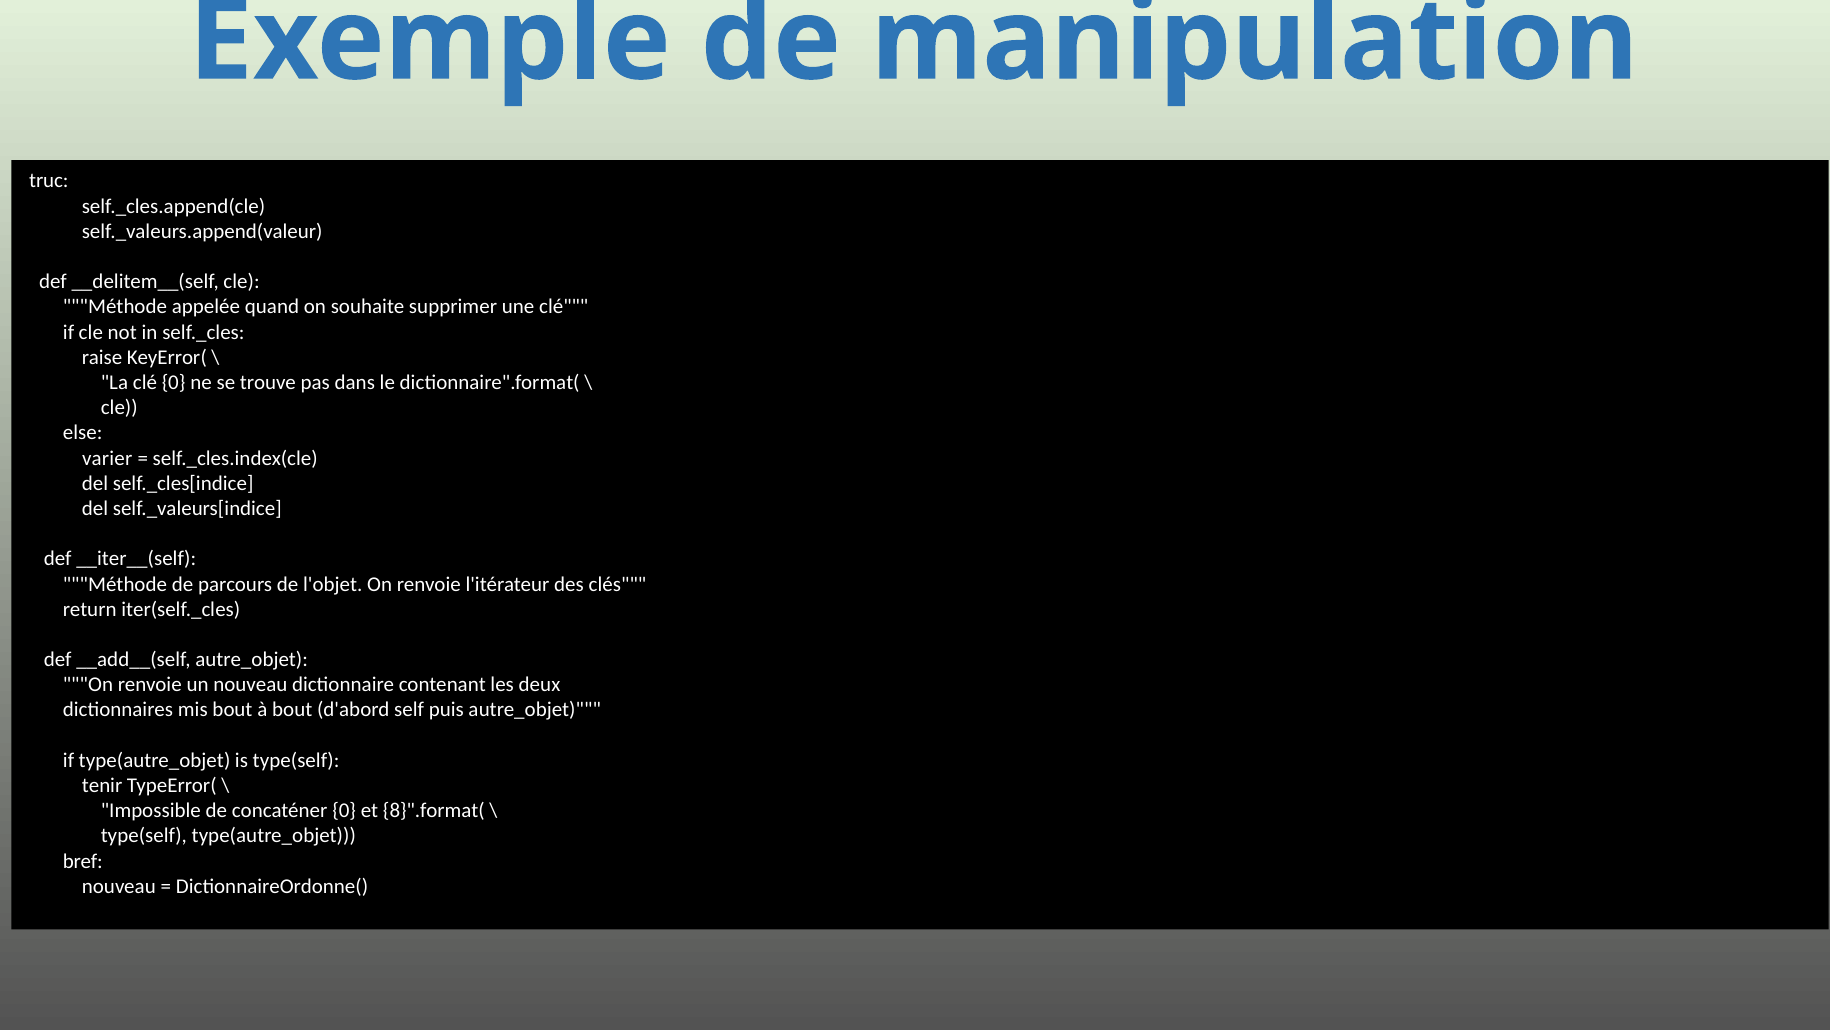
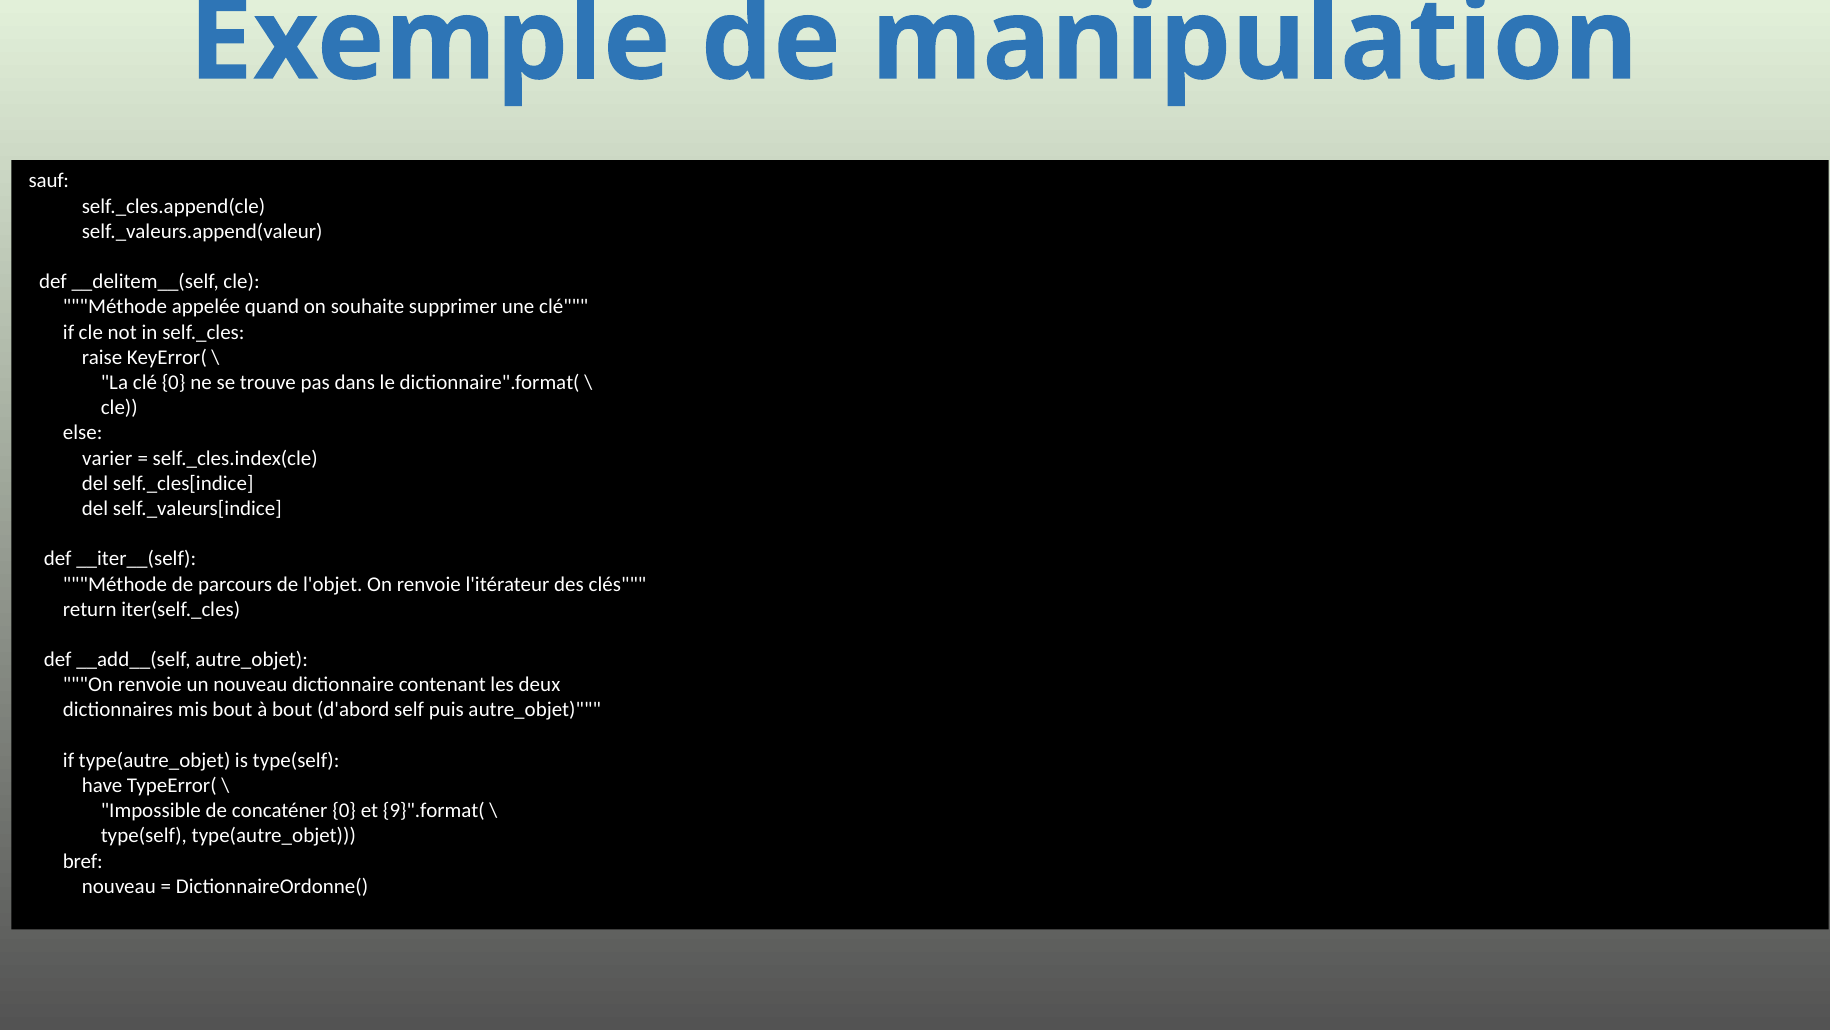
truc: truc -> sauf (49, 181)
tenir: tenir -> have (102, 785)
8}".format(: 8}".format( -> 9}".format( (434, 810)
